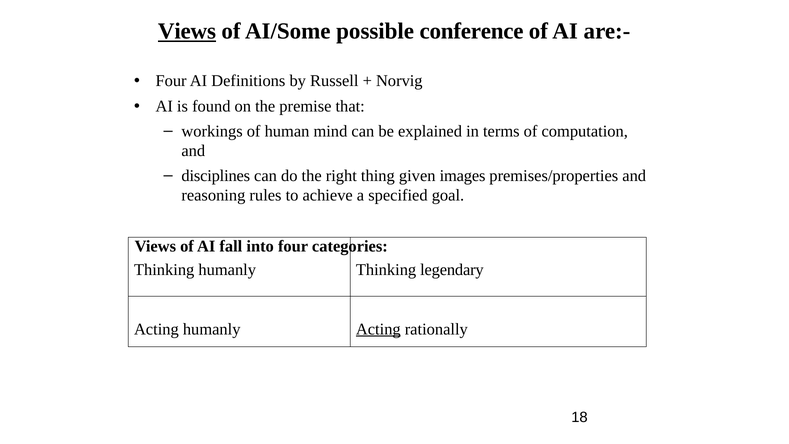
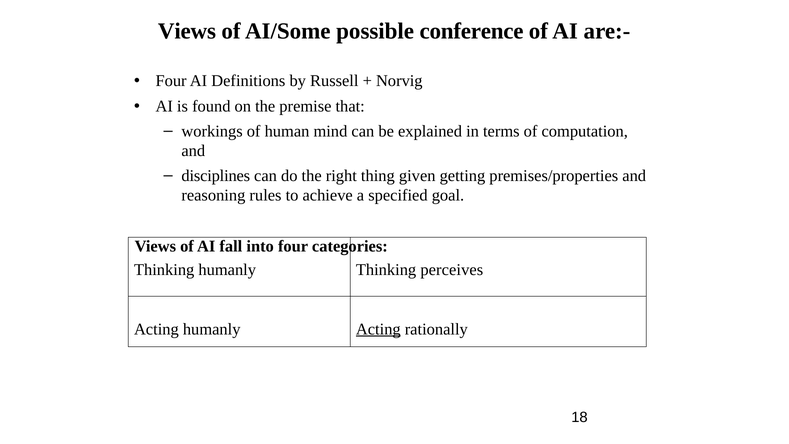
Views underline: present -> none (187, 31)
images: images -> getting (462, 176)
legendary: legendary -> perceives (452, 270)
